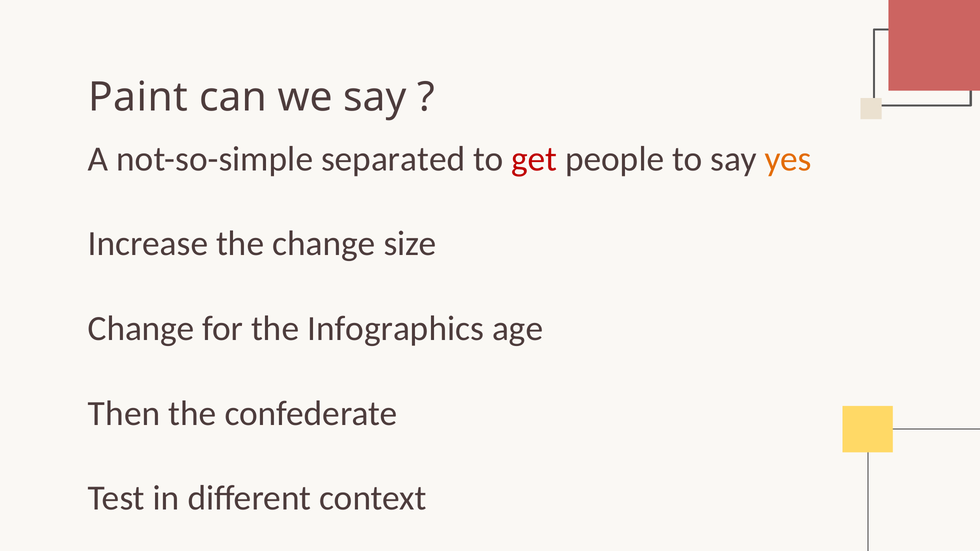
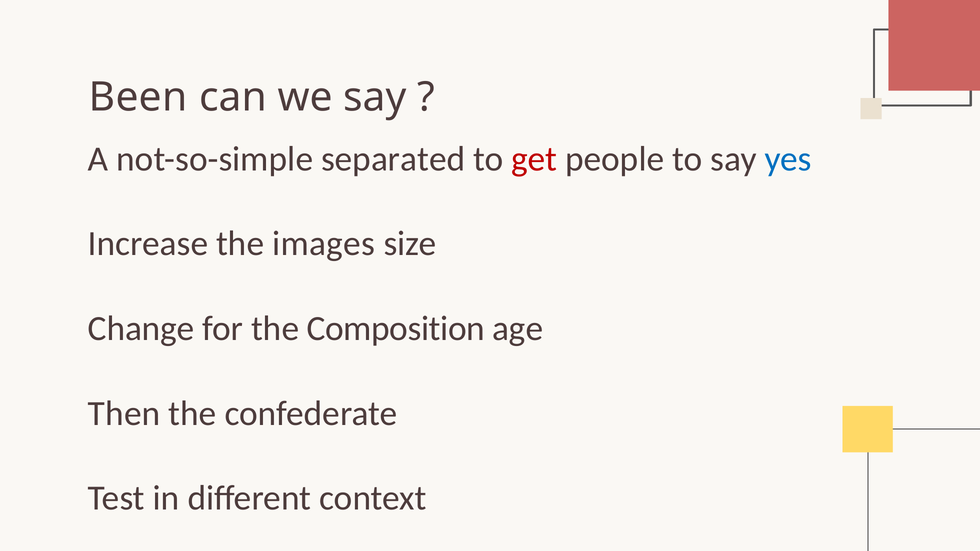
Paint: Paint -> Been (138, 98)
yes colour: orange -> blue (788, 159)
the change: change -> images (324, 244)
Infographics: Infographics -> Composition (396, 329)
